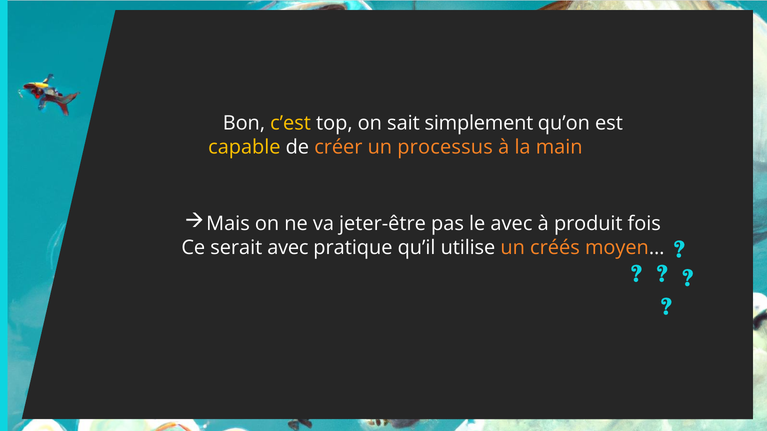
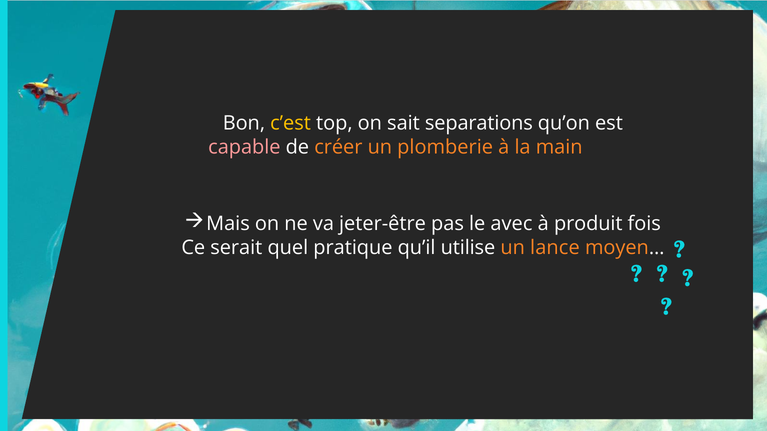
simplement: simplement -> separations (479, 123)
capable colour: yellow -> pink (244, 147)
processus: processus -> plomberie (445, 147)
serait avec: avec -> quel (288, 248)
créés: créés -> lance (555, 248)
